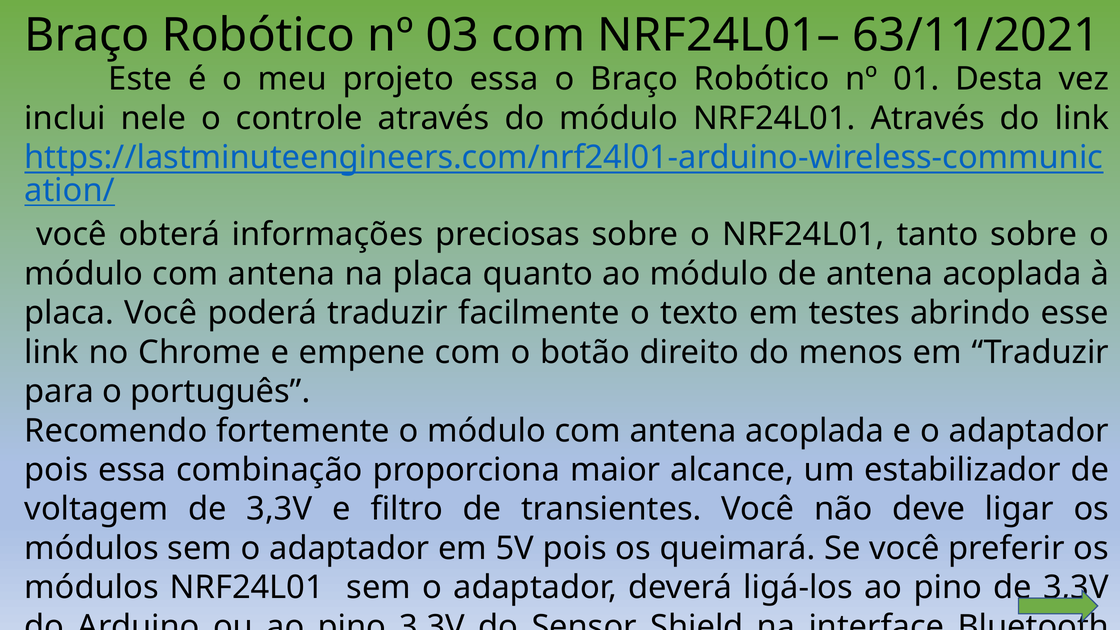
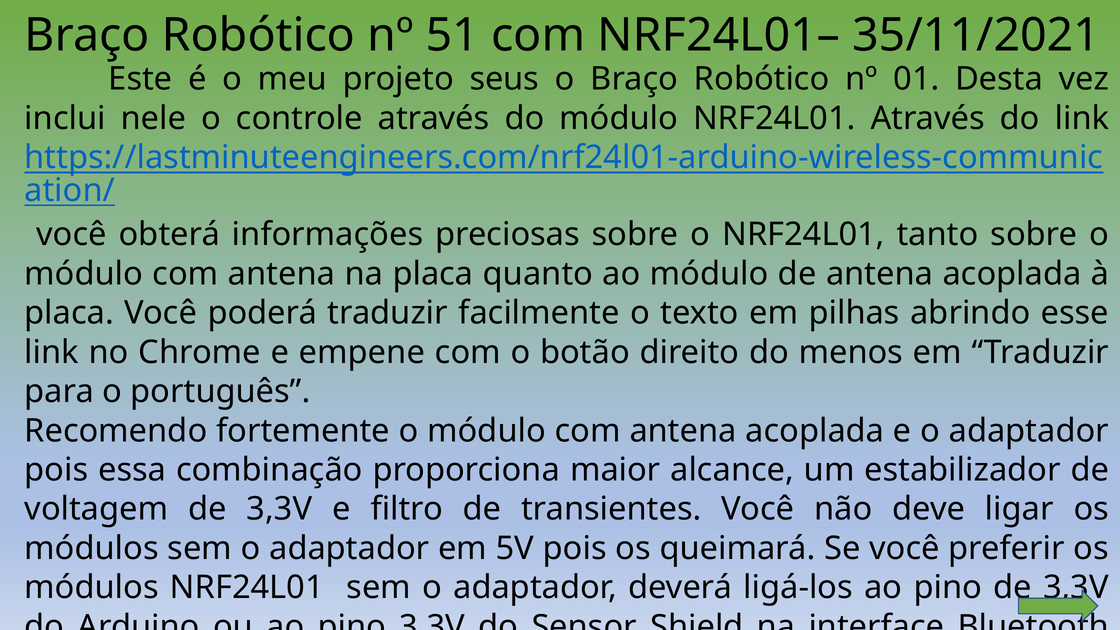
03: 03 -> 51 (452, 35)
63/11/2021: 63/11/2021 -> 35/11/2021 (976, 35)
projeto essa: essa -> seus (504, 79)
testes: testes -> pilhas (854, 313)
